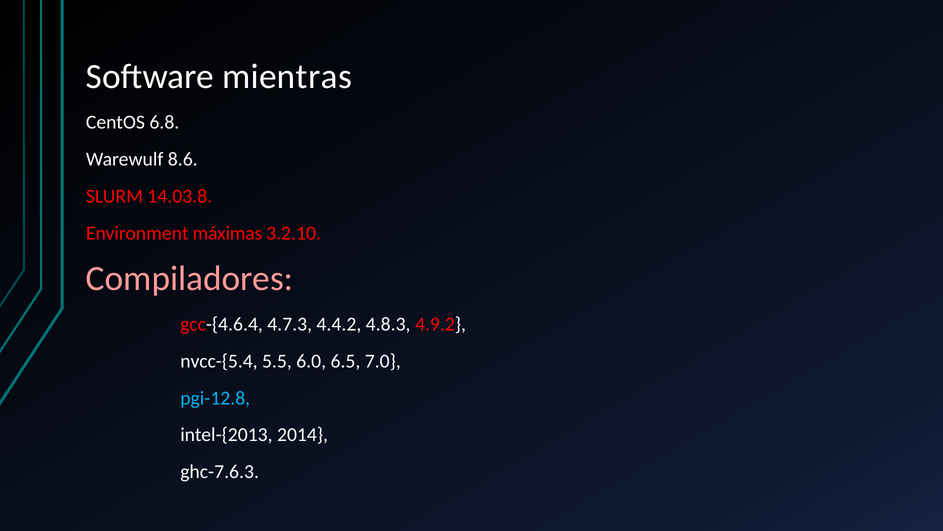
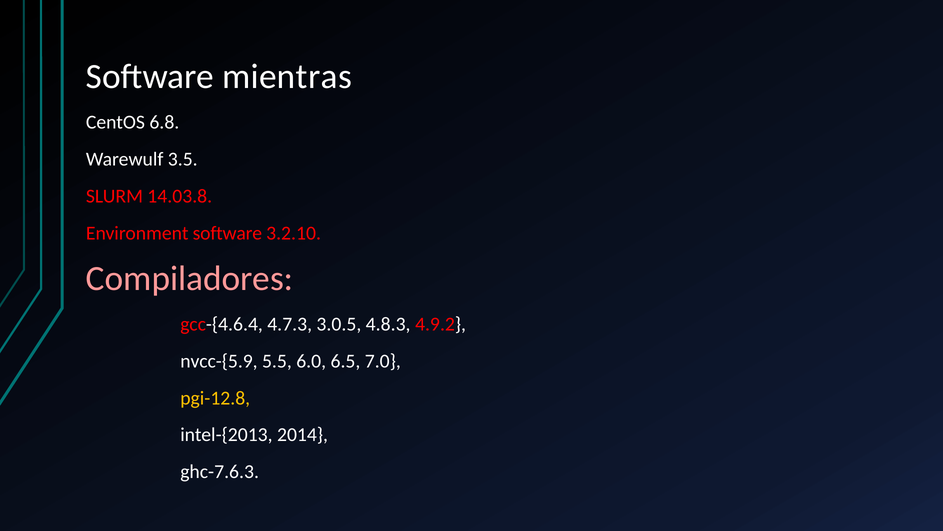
8.6: 8.6 -> 3.5 (183, 159)
Environment máximas: máximas -> software (227, 233)
4.4.2: 4.4.2 -> 3.0.5 (339, 324)
nvcc-{5.4: nvcc-{5.4 -> nvcc-{5.9 (219, 361)
pgi-12.8 colour: light blue -> yellow (215, 398)
